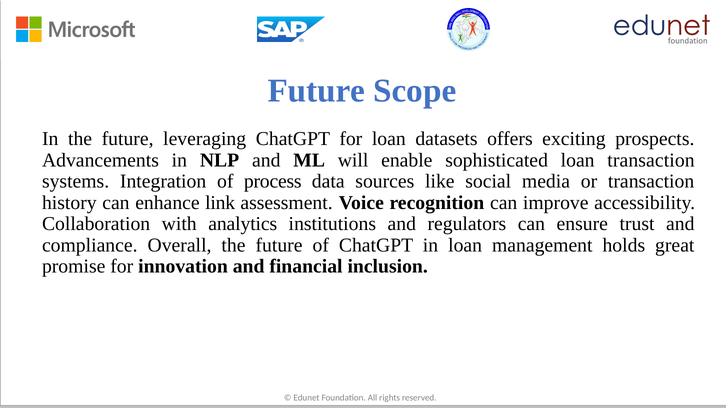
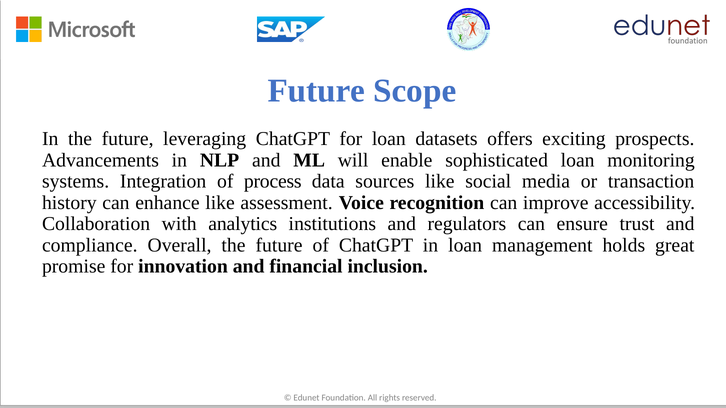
loan transaction: transaction -> monitoring (651, 160)
enhance link: link -> like (220, 203)
